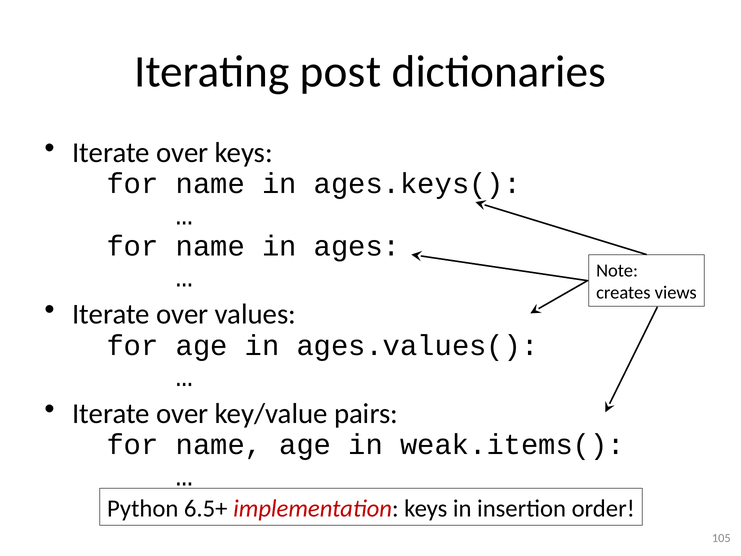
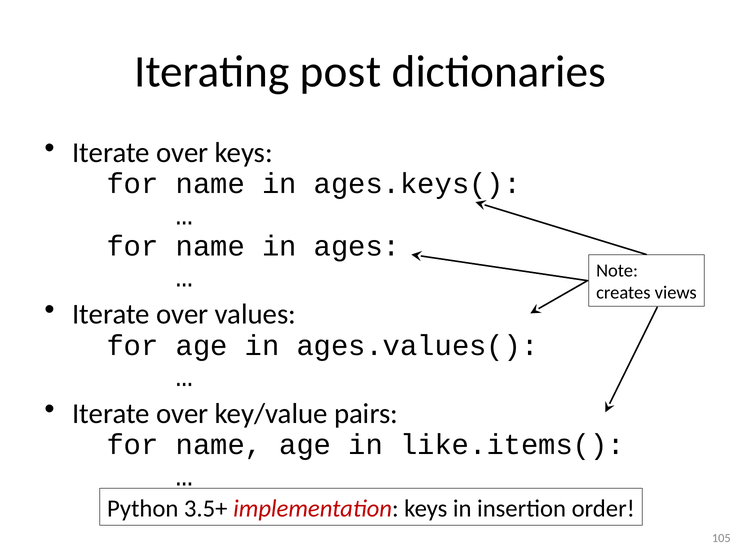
weak.items(: weak.items( -> like.items( (512, 445)
6.5+: 6.5+ -> 3.5+ (206, 508)
